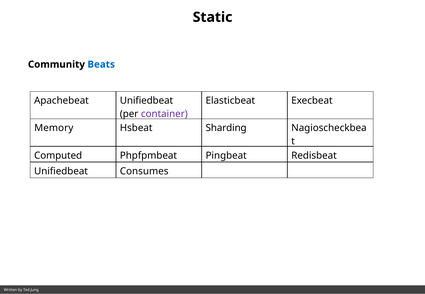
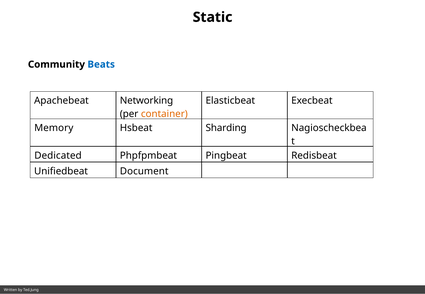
Apachebeat Unifiedbeat: Unifiedbeat -> Networking (146, 101)
container colour: purple -> orange (164, 114)
Computed: Computed -> Dedicated (58, 156)
Consumes: Consumes -> Document (144, 171)
